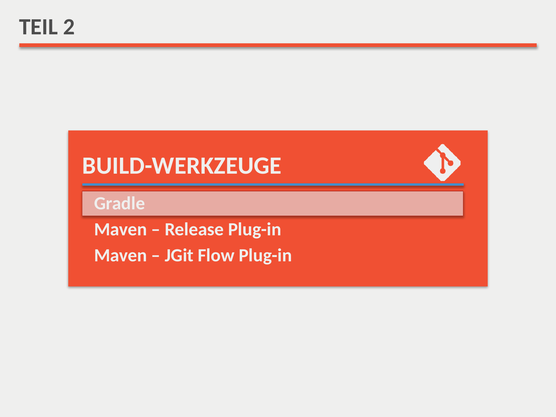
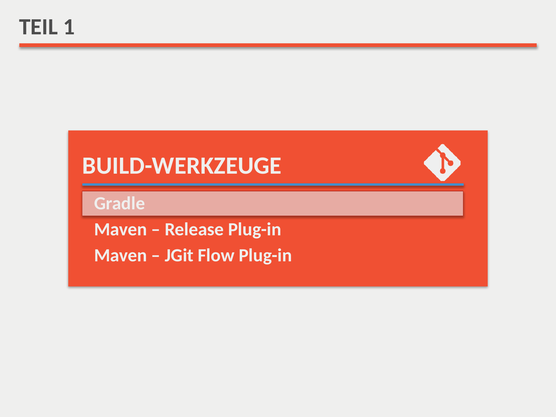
2: 2 -> 1 (69, 27)
